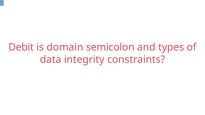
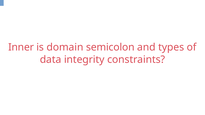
Debit: Debit -> Inner (21, 47)
